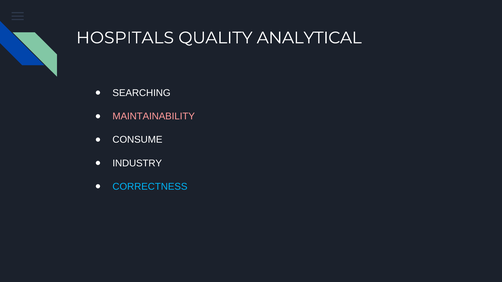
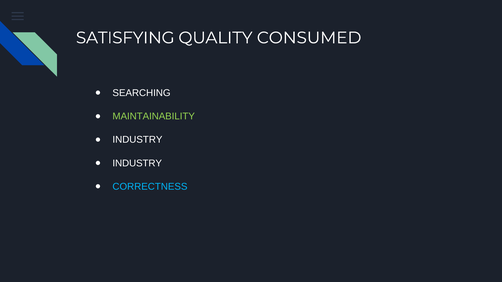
HOSPITALS: HOSPITALS -> SATISFYING (125, 38)
ANALYTICAL: ANALYTICAL -> CONSUMED (309, 38)
MAINTAINABILITY colour: pink -> light green (154, 116)
CONSUME: CONSUME -> INDUSTRY (137, 140)
